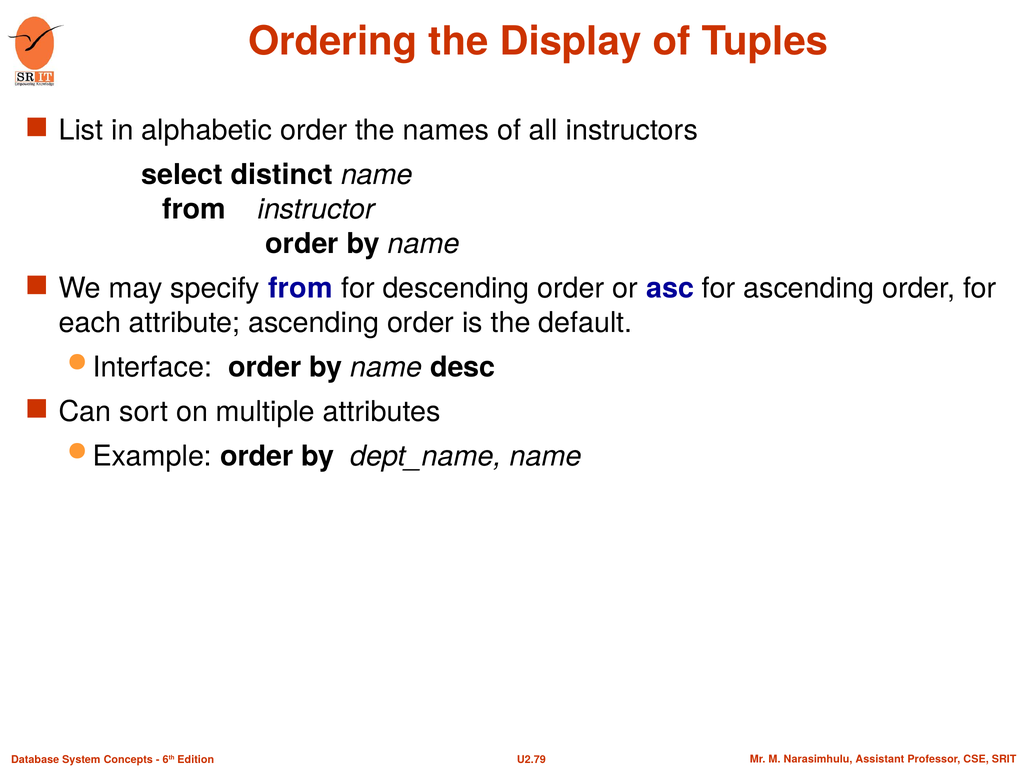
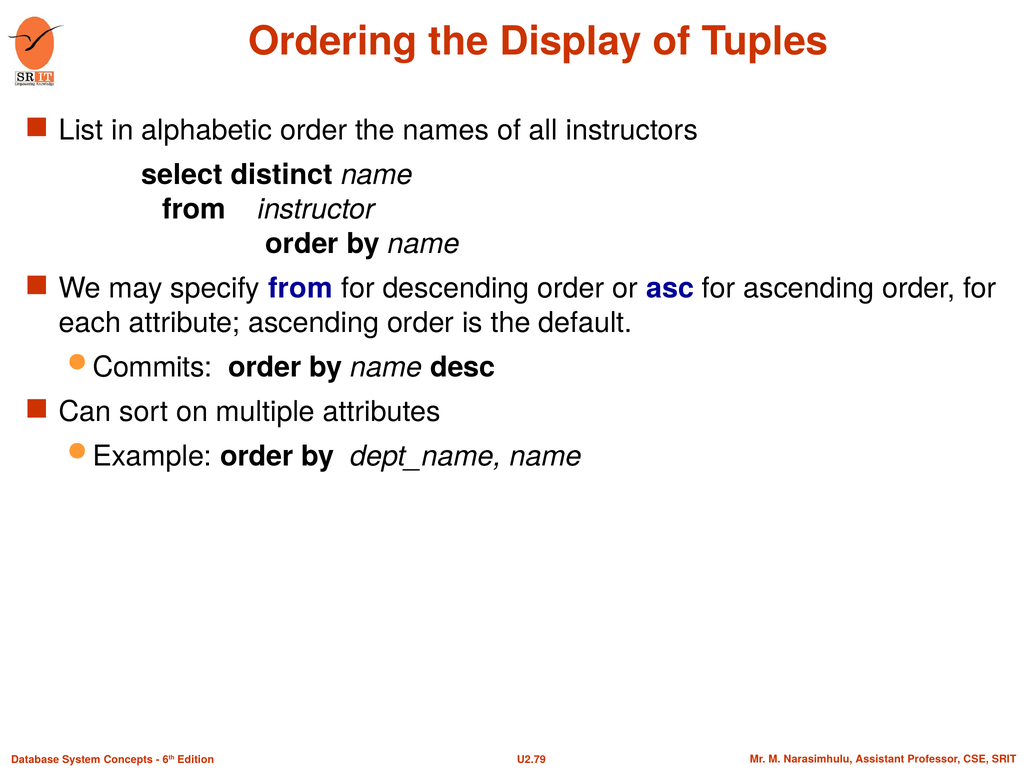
Interface: Interface -> Commits (152, 367)
